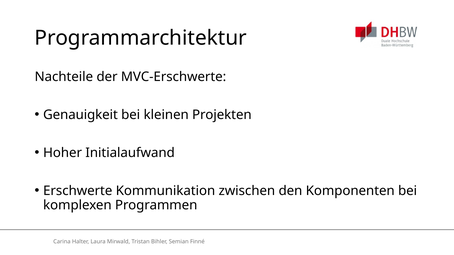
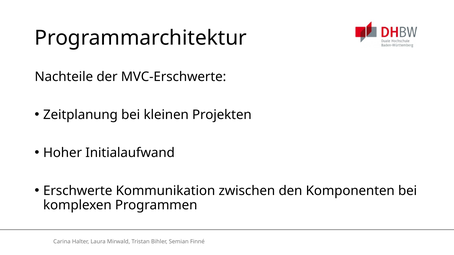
Genauigkeit: Genauigkeit -> Zeitplanung (80, 115)
